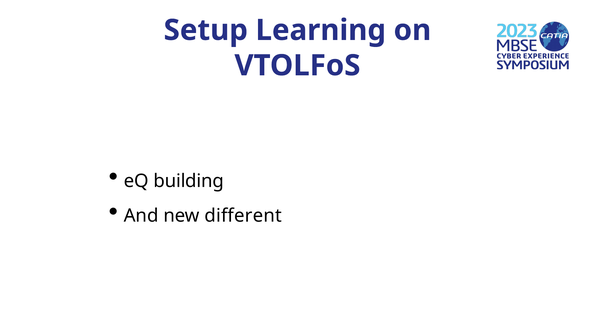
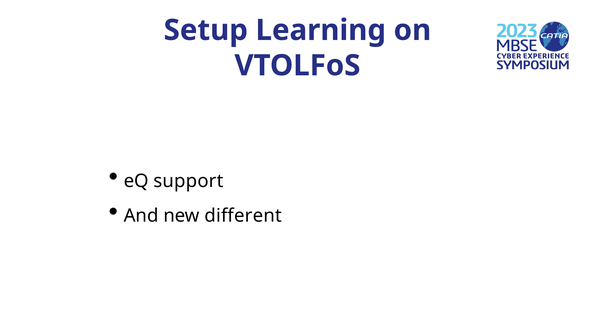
building: building -> support (189, 181)
